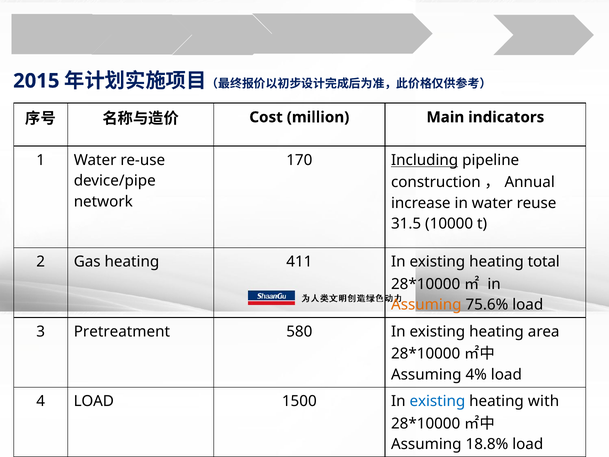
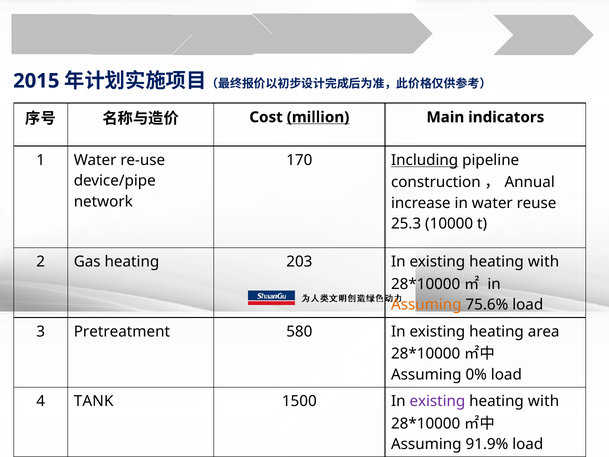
million underline: none -> present (318, 117)
31.5: 31.5 -> 25.3 (406, 224)
411: 411 -> 203 (299, 262)
total: total -> with (544, 262)
4%: 4% -> 0% (476, 374)
4 LOAD: LOAD -> TANK (94, 401)
existing colour: blue -> purple (437, 401)
18.8%: 18.8% -> 91.9% (487, 444)
